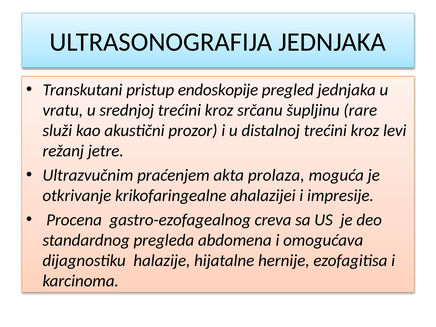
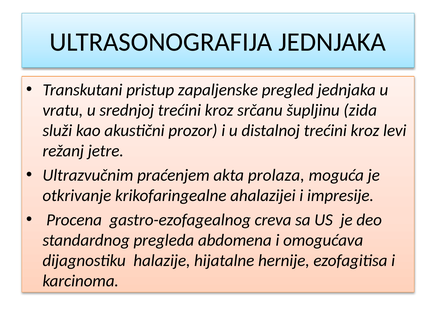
endoskopije: endoskopije -> zapaljenske (218, 90)
rare: rare -> zida (360, 110)
